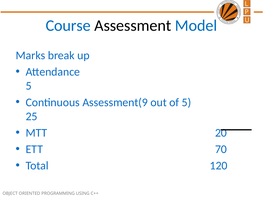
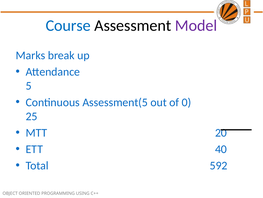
Model colour: blue -> purple (196, 25)
Assessment(9: Assessment(9 -> Assessment(5 (115, 102)
of 5: 5 -> 0 (186, 102)
70: 70 -> 40 (221, 149)
120: 120 -> 592 (219, 165)
